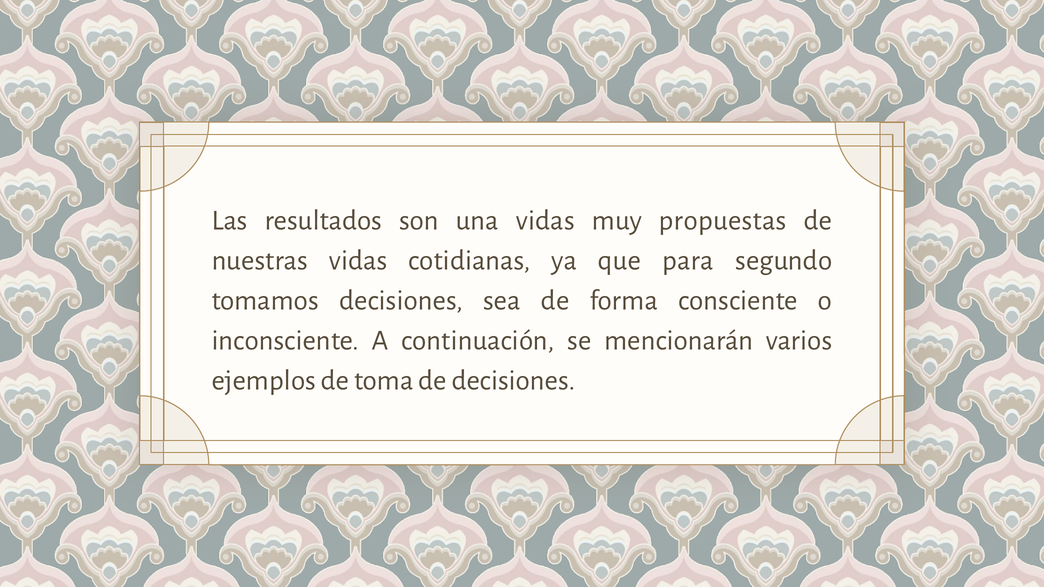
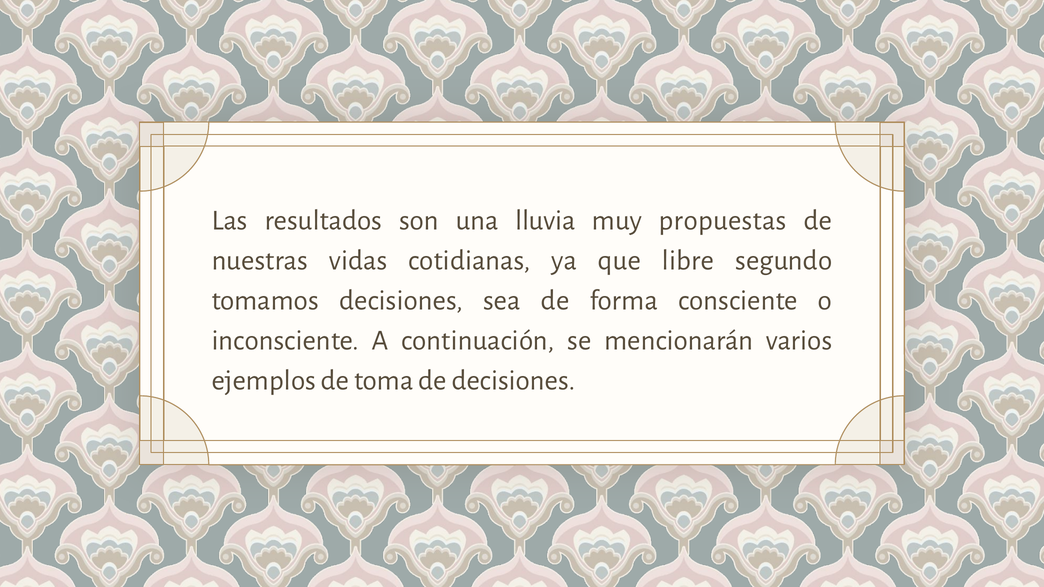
una vidas: vidas -> lluvia (545, 220)
para: para -> libre (688, 260)
